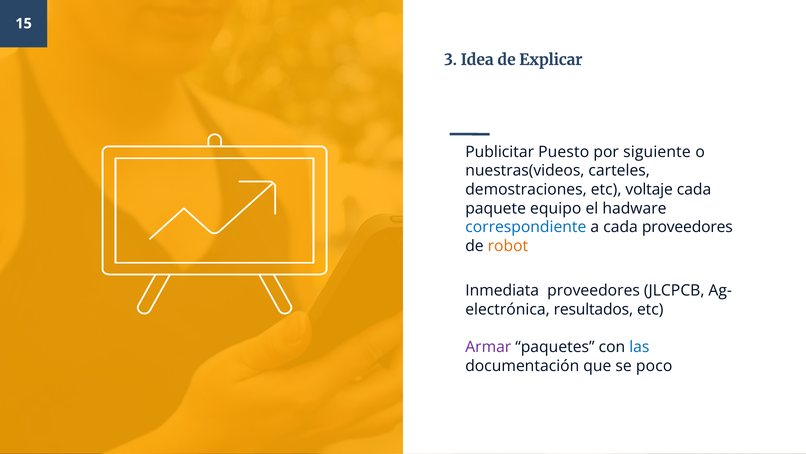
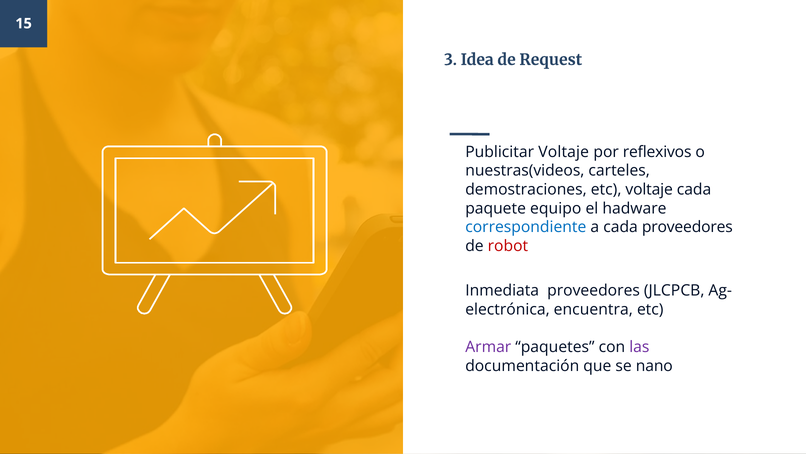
Explicar: Explicar -> Request (551, 60)
Publicitar Puesto: Puesto -> Voltaje (564, 152)
siguiente: siguiente -> reflexivos (657, 152)
robot colour: orange -> red (508, 246)
resultados: resultados -> encuentra (593, 309)
las colour: blue -> purple (639, 347)
poco: poco -> nano (654, 366)
